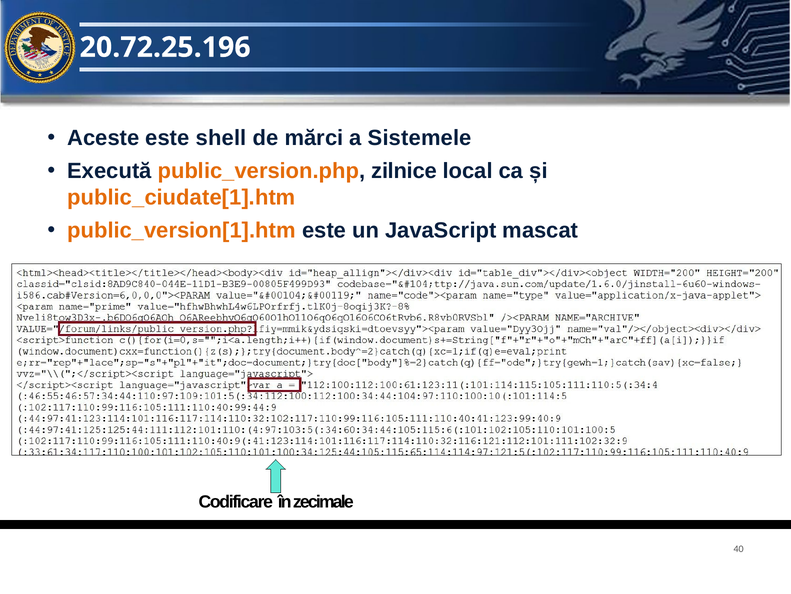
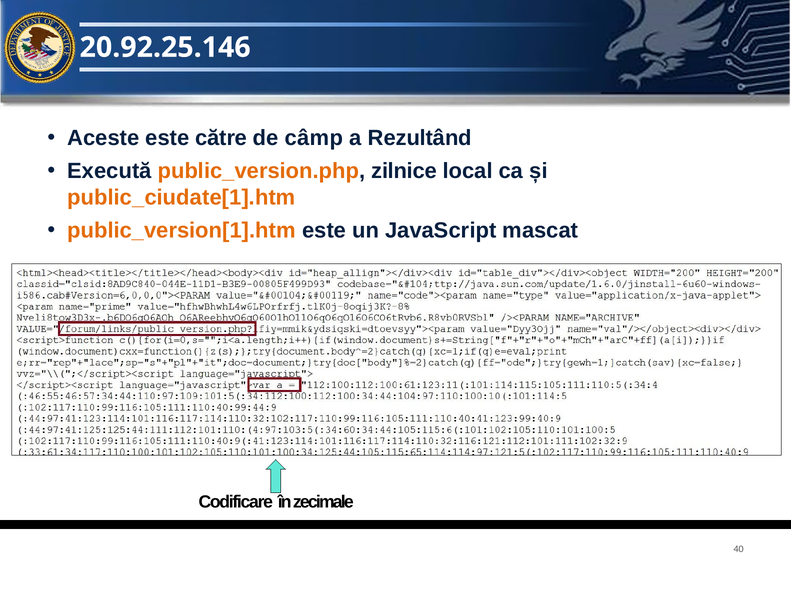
20.72.25.196: 20.72.25.196 -> 20.92.25.146 (165, 47)
shell: shell -> către (221, 138)
mărci: mărci -> câmp (314, 138)
Sistemele: Sistemele -> Rezultând (420, 138)
